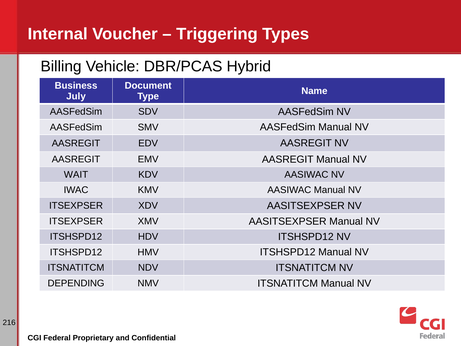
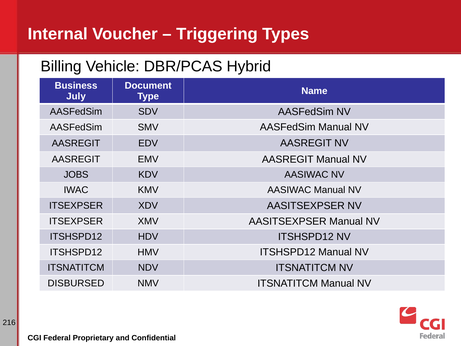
WAIT: WAIT -> JOBS (76, 175)
DEPENDING: DEPENDING -> DISBURSED (76, 283)
